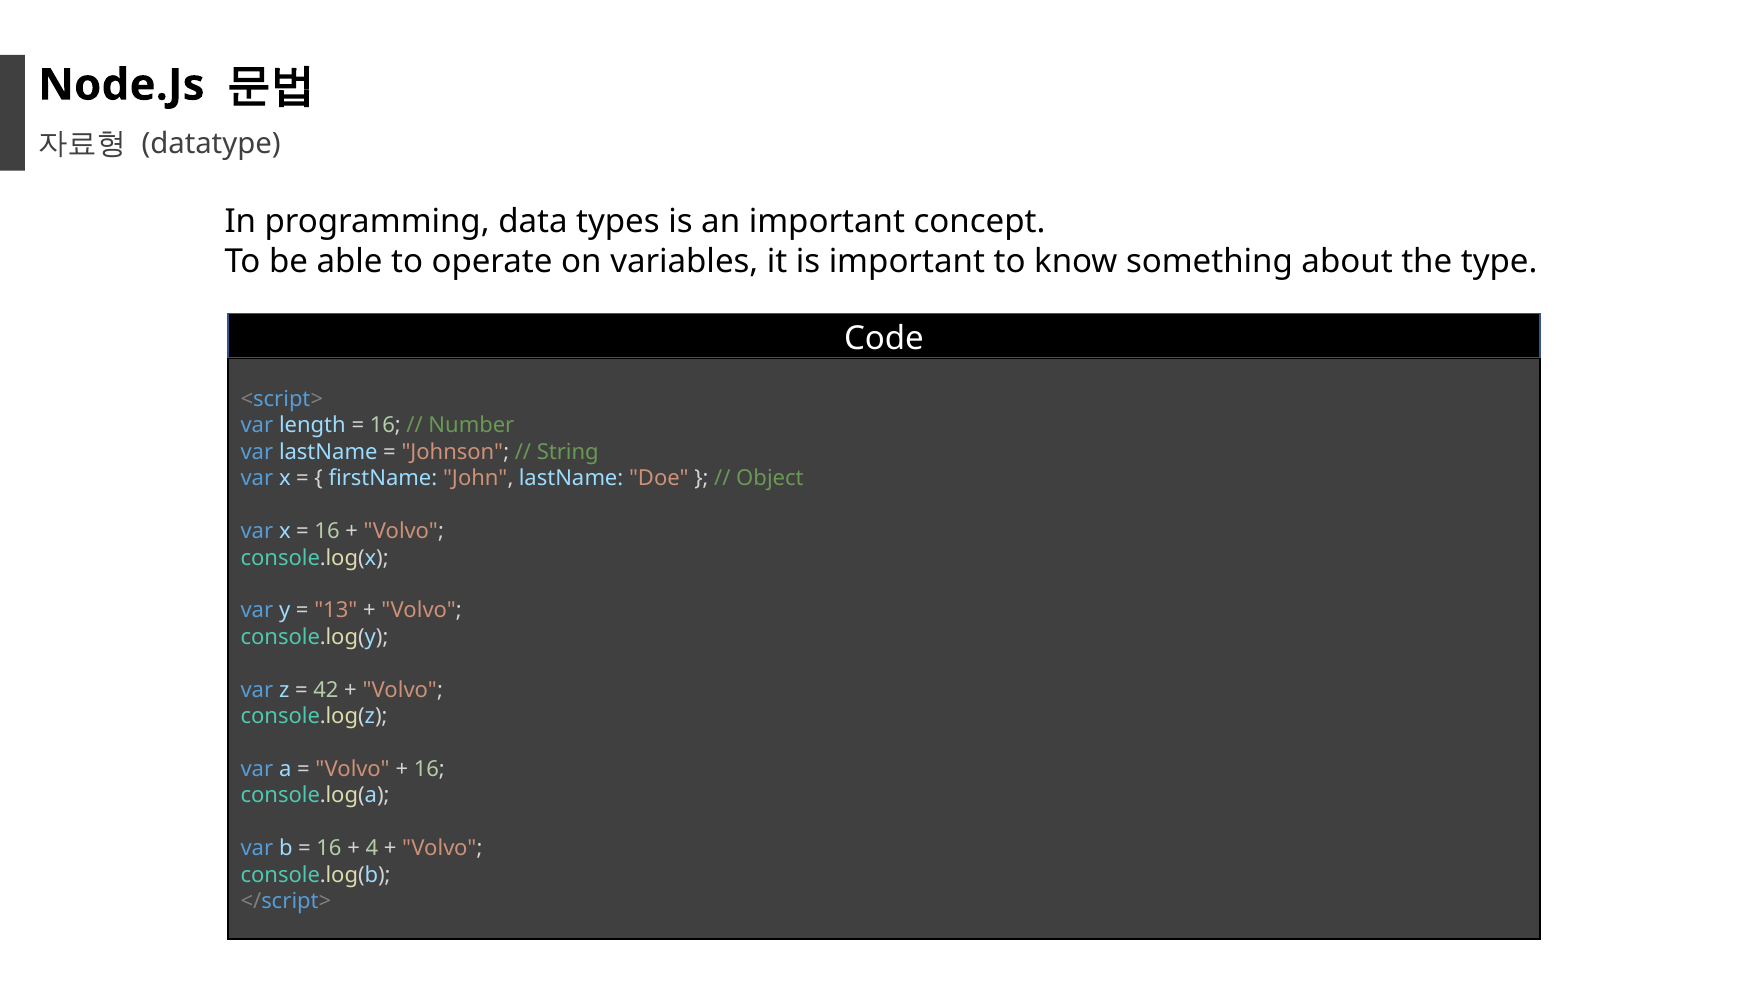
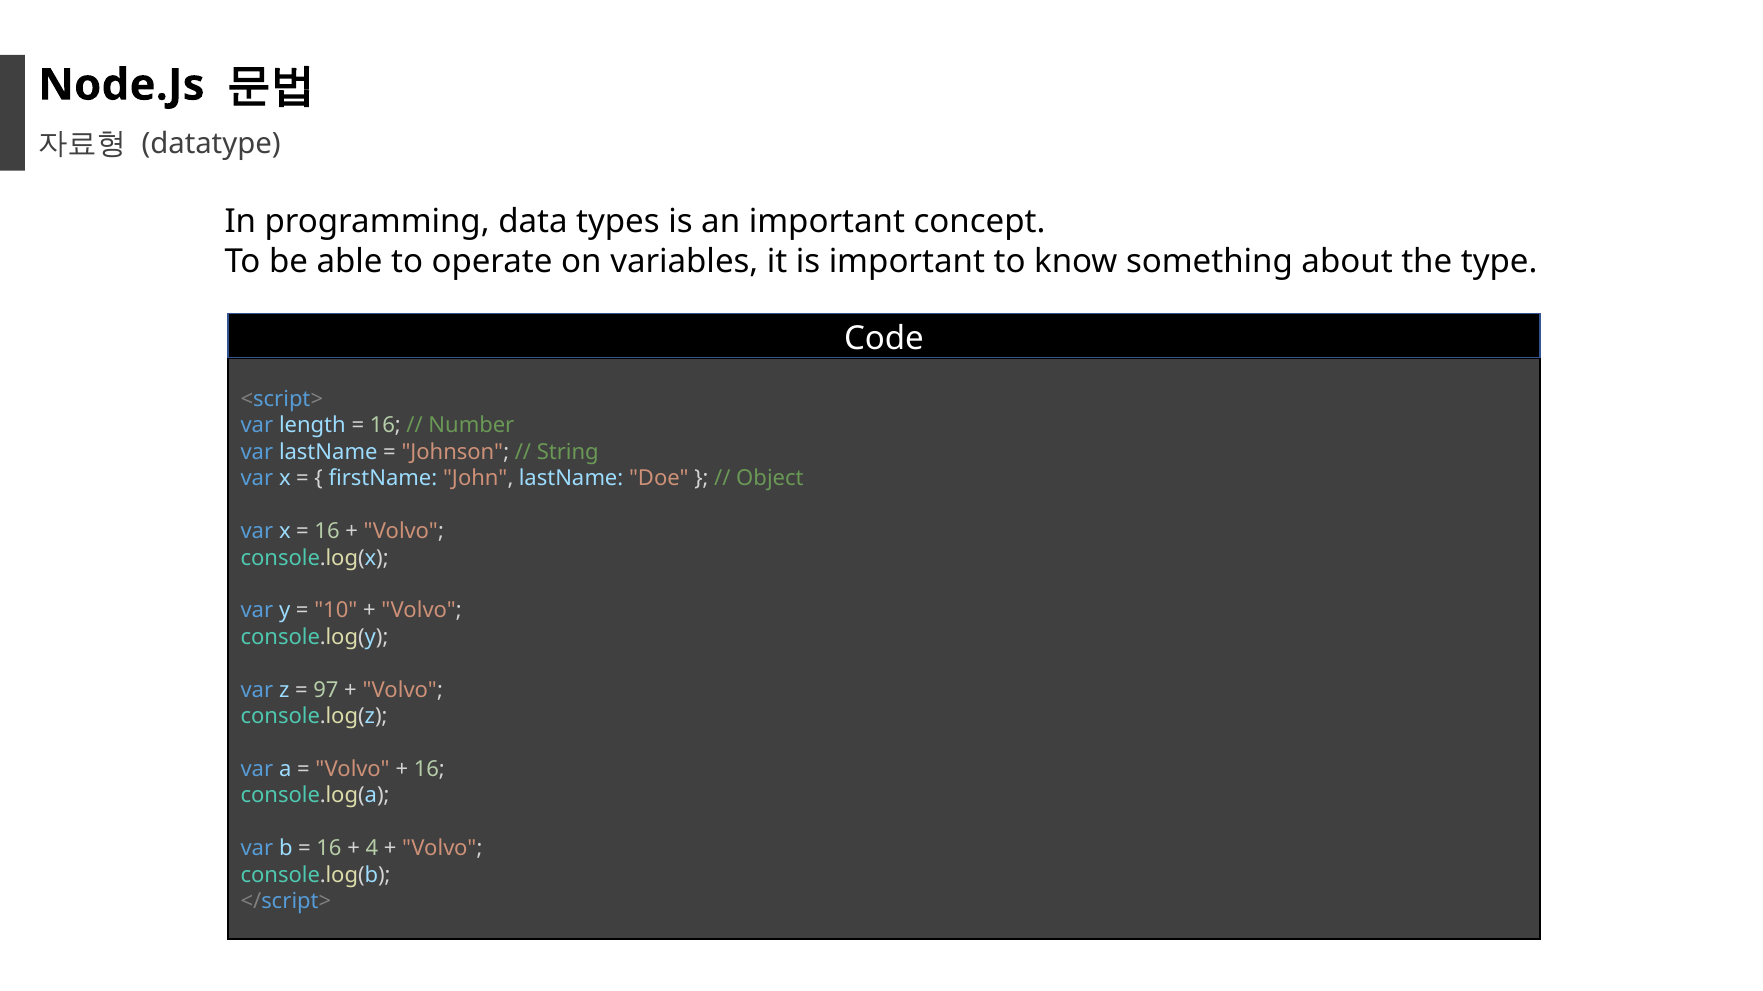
13: 13 -> 10 (336, 611)
42: 42 -> 97 (326, 690)
